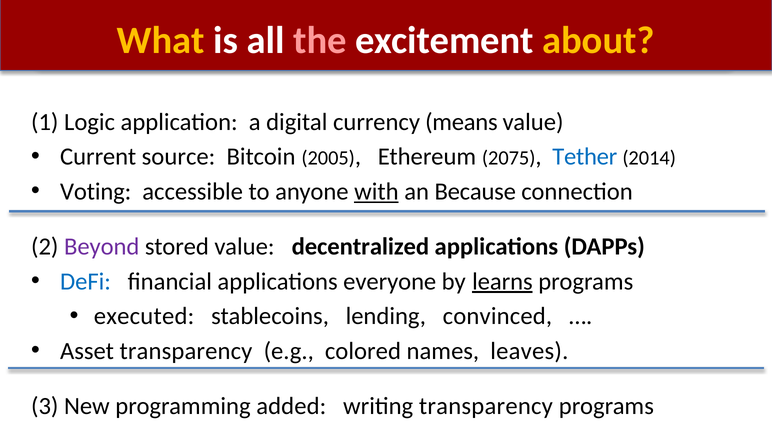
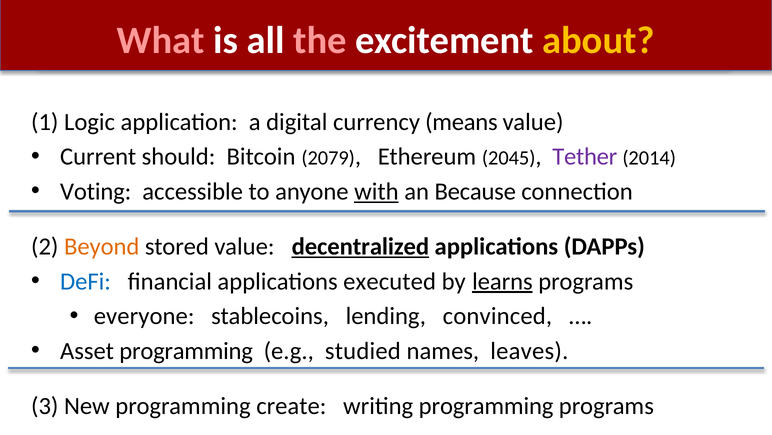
What colour: yellow -> pink (161, 40)
source: source -> should (179, 156)
2005: 2005 -> 2079 (328, 158)
2075: 2075 -> 2045 (509, 158)
Tether colour: blue -> purple (585, 156)
Beyond colour: purple -> orange (102, 246)
decentralized underline: none -> present (360, 246)
everyone: everyone -> executed (390, 281)
executed: executed -> everyone (144, 316)
Asset transparency: transparency -> programming (186, 350)
colored: colored -> studied (363, 350)
added: added -> create (291, 405)
writing transparency: transparency -> programming (486, 405)
